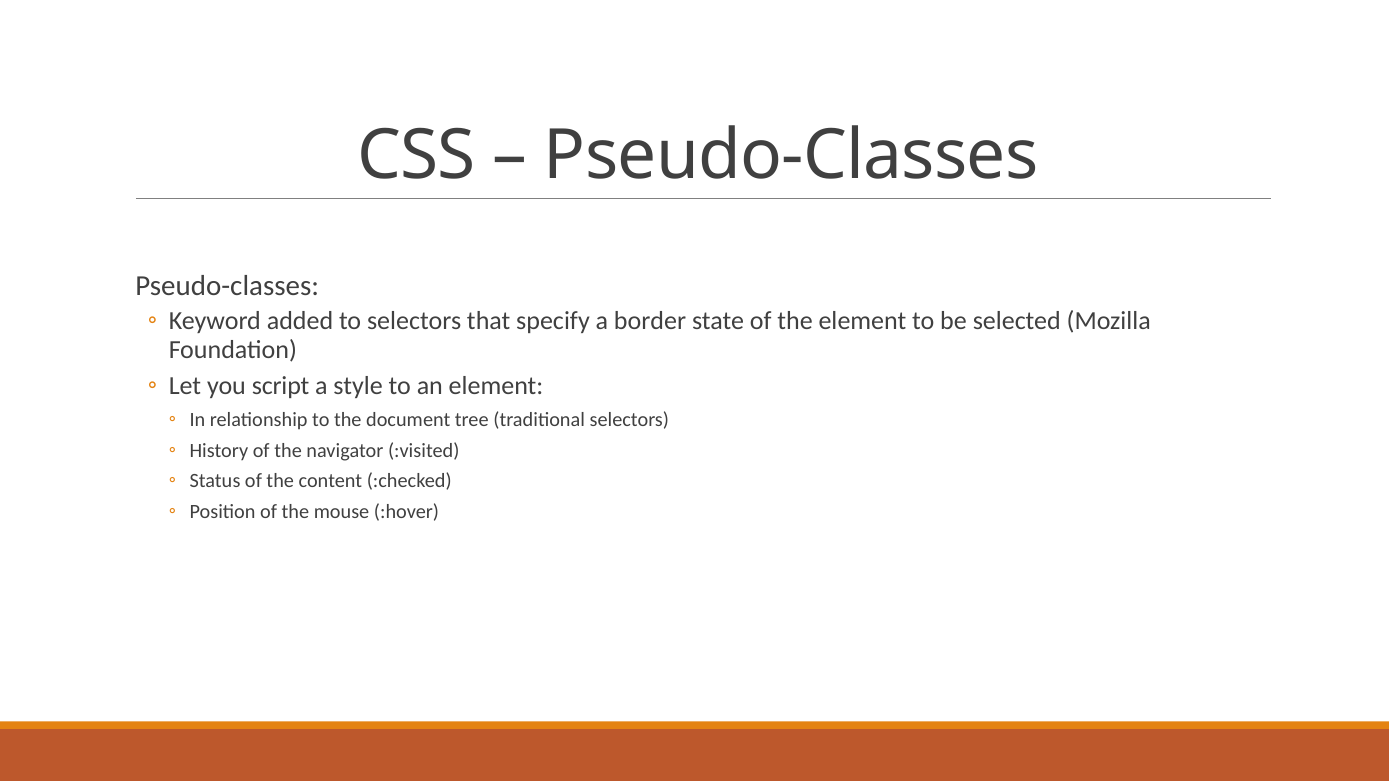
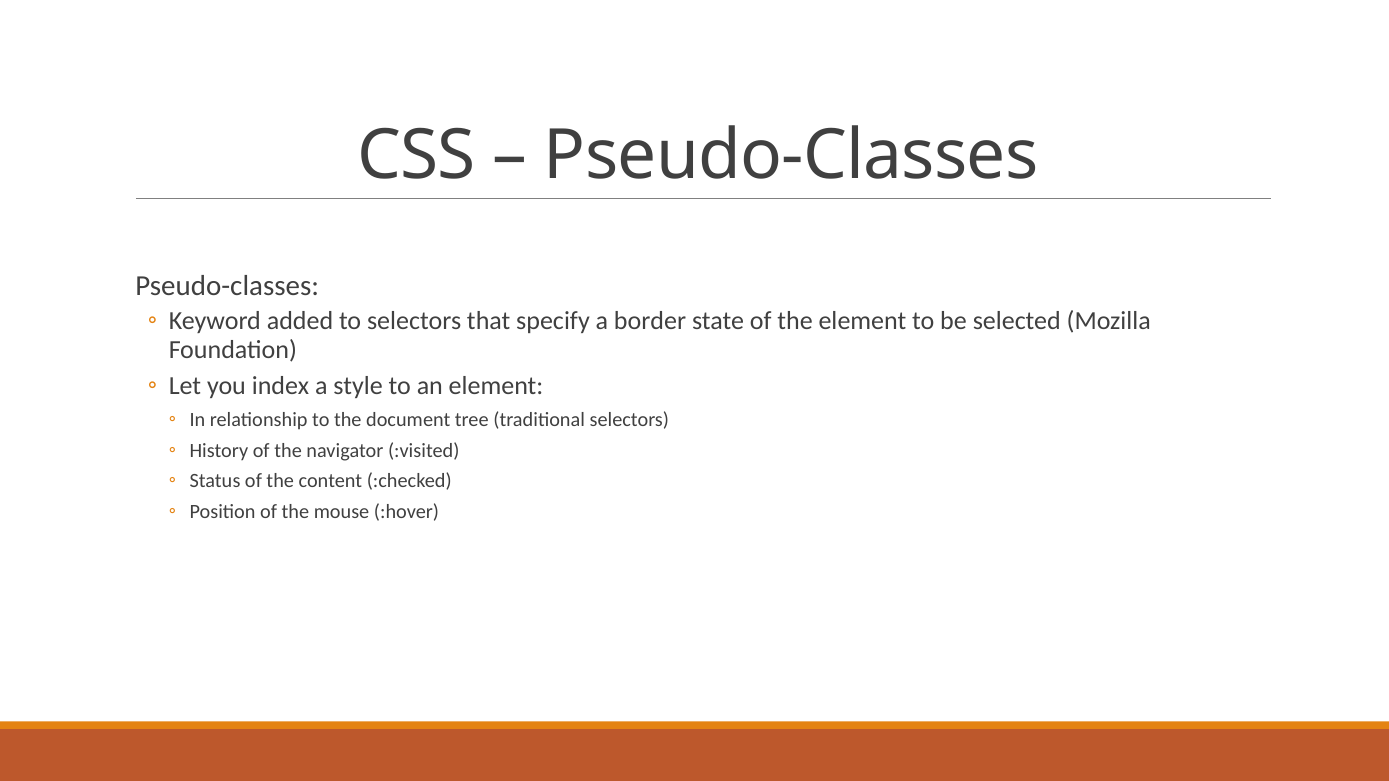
script: script -> index (281, 386)
